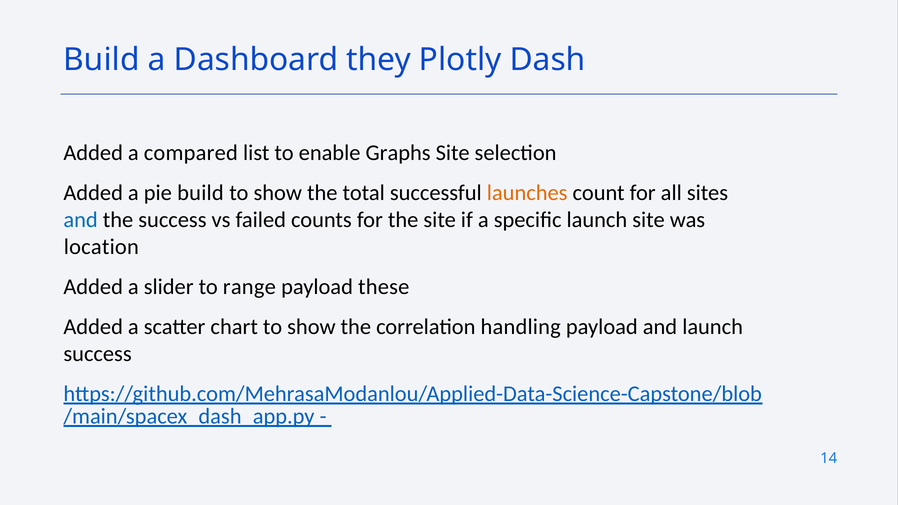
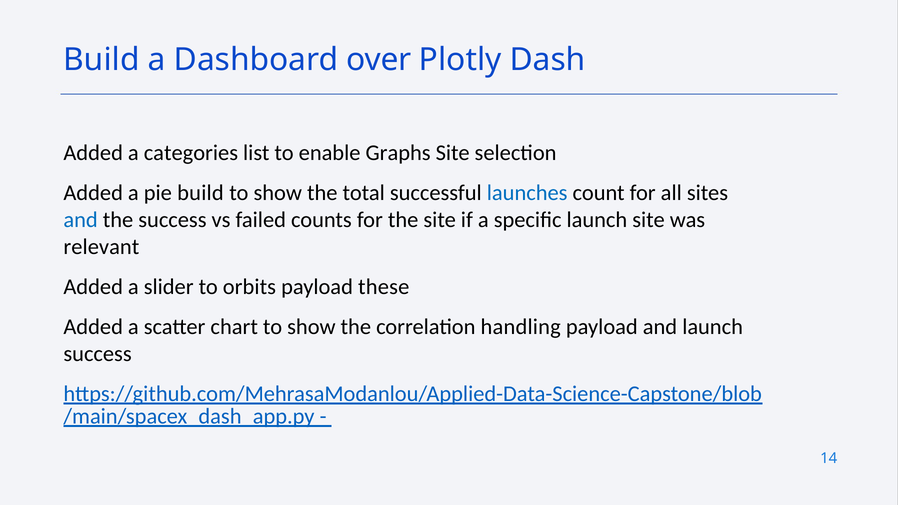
they: they -> over (379, 60)
compared: compared -> categories (191, 153)
launches colour: orange -> blue (527, 193)
location: location -> relevant (101, 247)
range: range -> orbits (249, 287)
